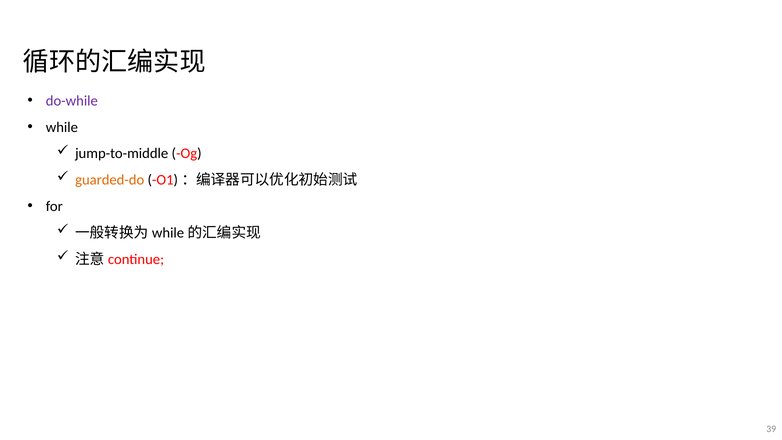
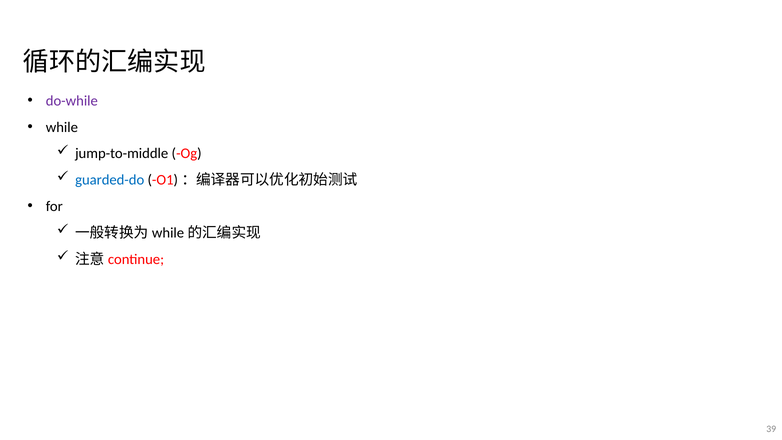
guarded-do colour: orange -> blue (110, 180)
